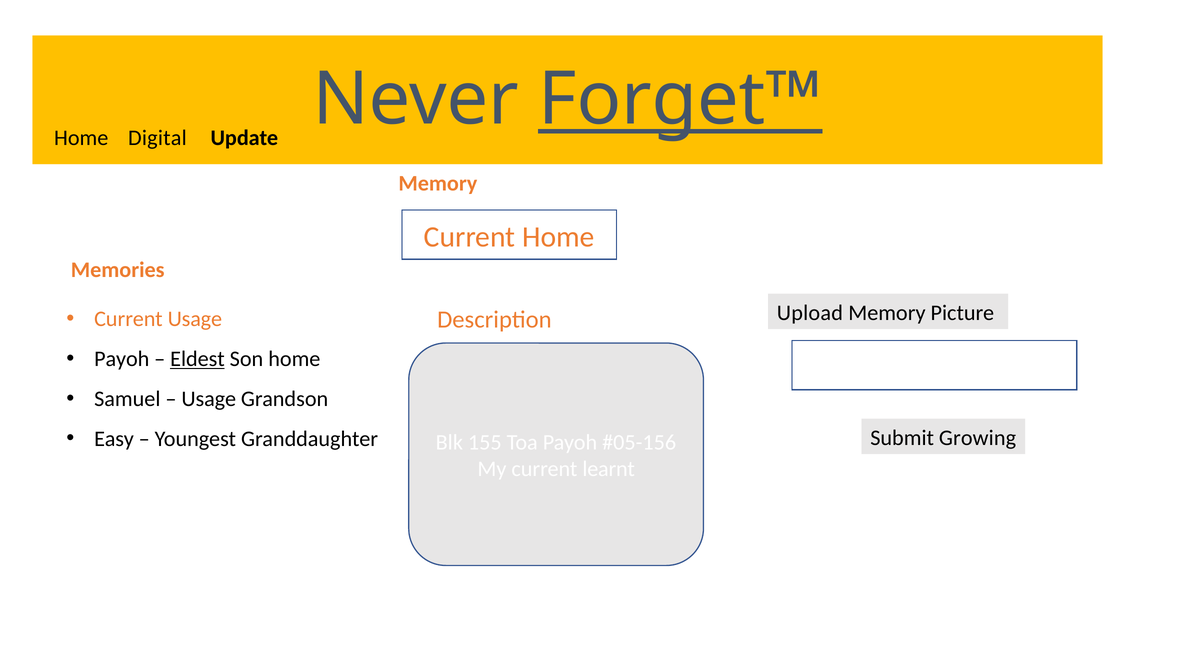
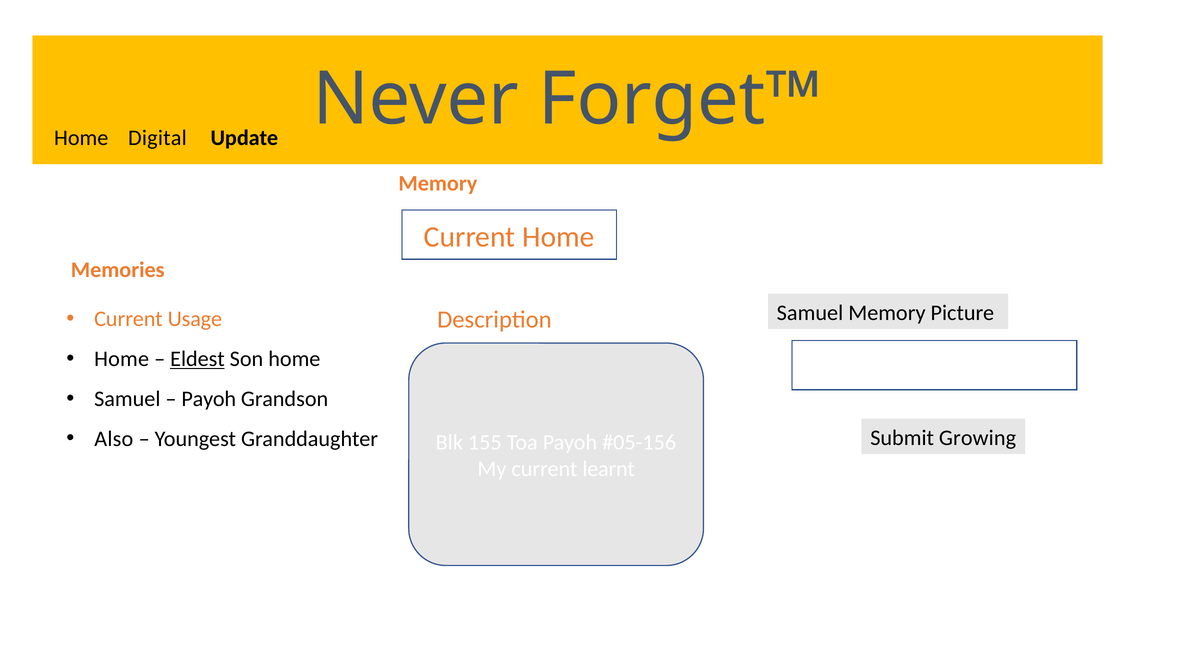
Forget™ underline: present -> none (680, 99)
Description Upload: Upload -> Samuel (810, 313)
Payoh: Payoh -> Home (122, 359)
Usage: Usage -> Payoh (209, 399)
Easy: Easy -> Also (114, 439)
